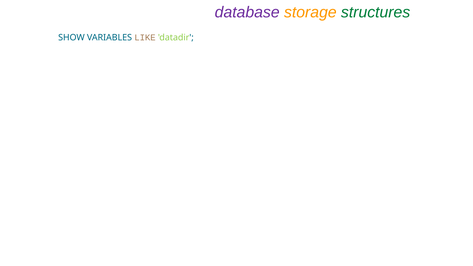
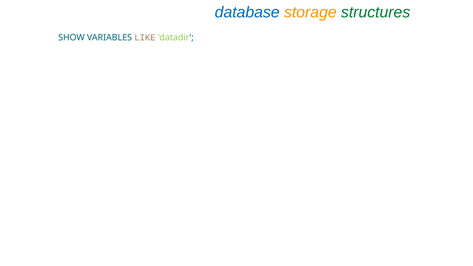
database colour: purple -> blue (247, 12)
